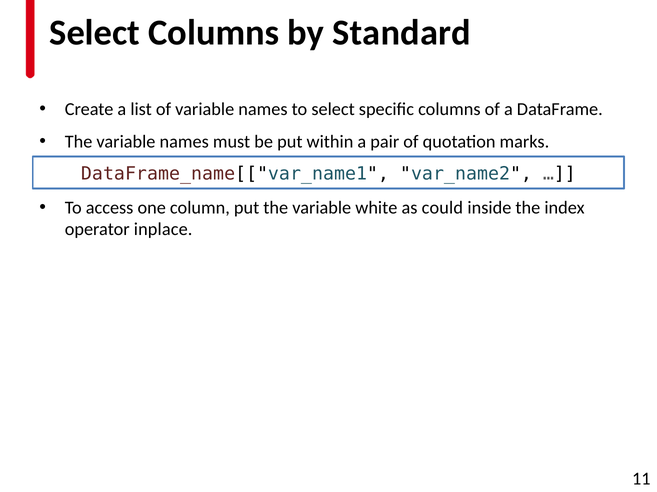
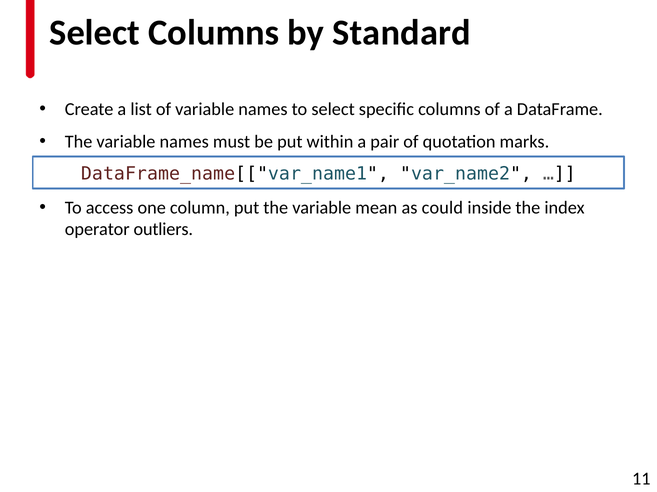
white: white -> mean (376, 208)
inplace: inplace -> outliers (163, 230)
